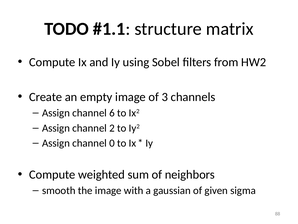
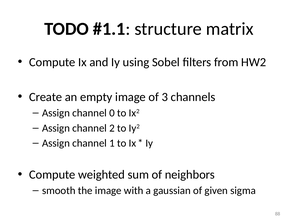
6: 6 -> 0 (112, 113)
0: 0 -> 1 (112, 143)
